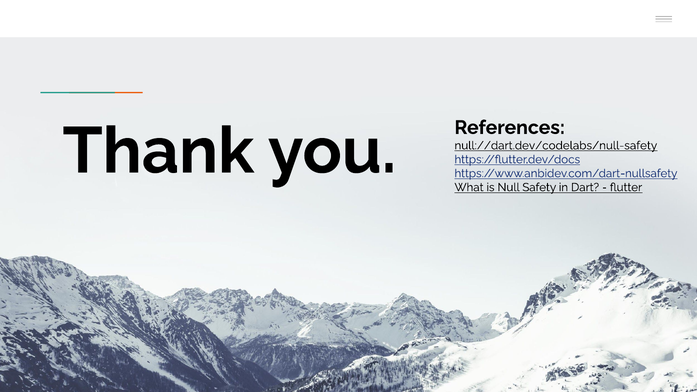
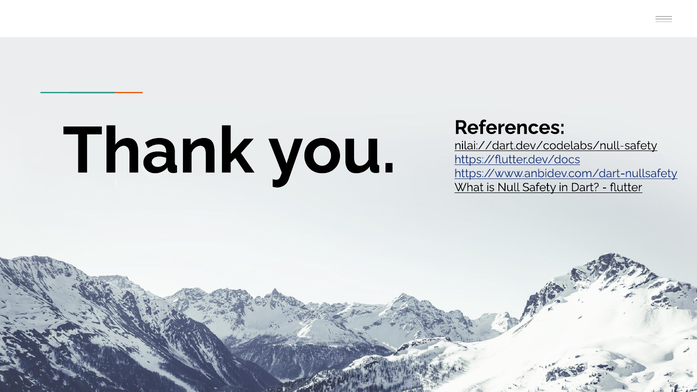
null://dart.dev/codelabs/null-safety: null://dart.dev/codelabs/null-safety -> nilai://dart.dev/codelabs/null-safety (556, 146)
